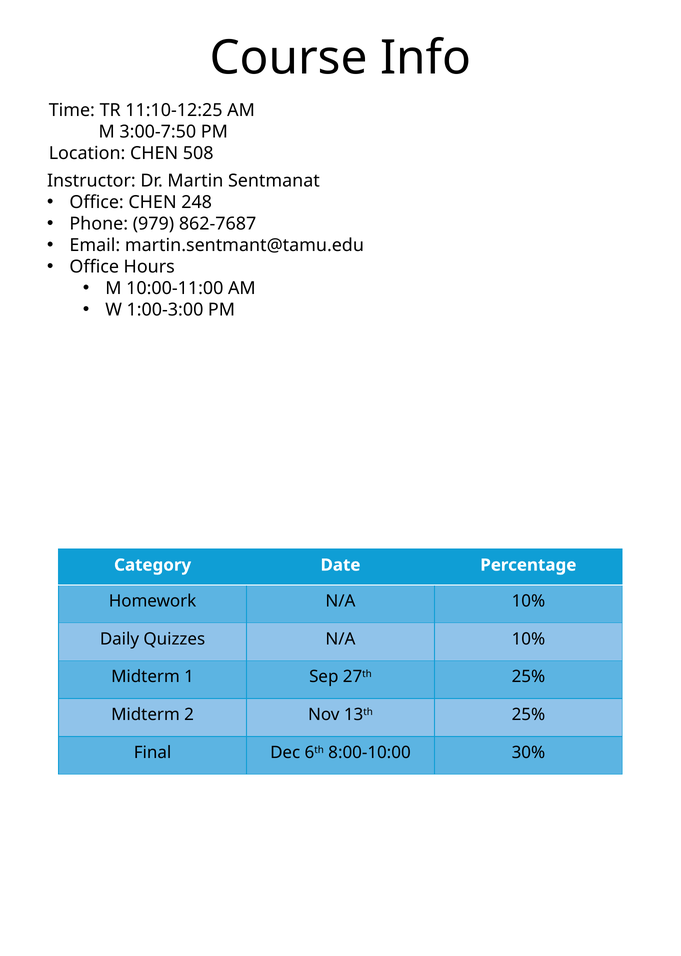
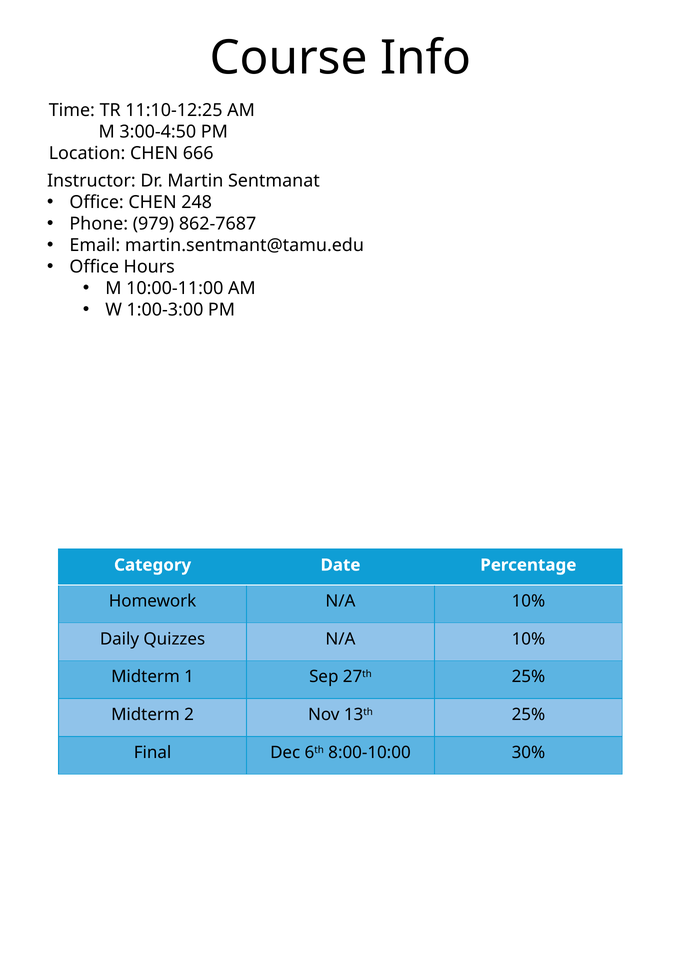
3:00-7:50: 3:00-7:50 -> 3:00-4:50 (158, 132)
508: 508 -> 666 (198, 153)
